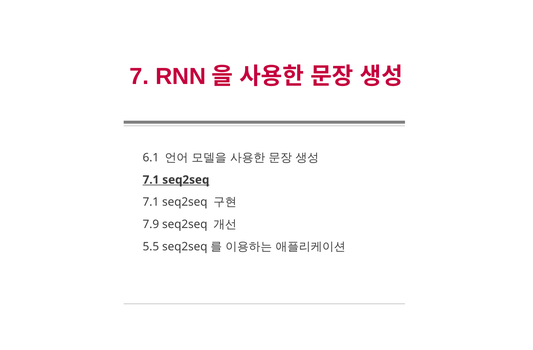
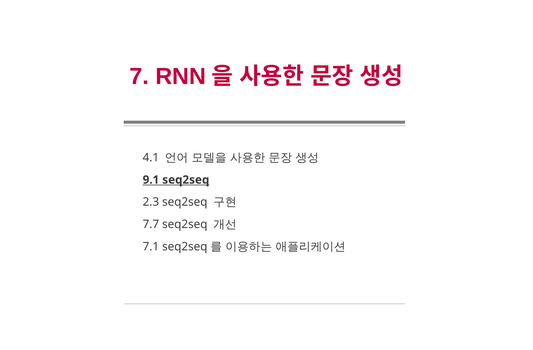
6.1: 6.1 -> 4.1 (151, 158)
7.1: 7.1 -> 9.1 (151, 180)
7.1: 7.1 -> 2.3 (151, 202)
7.9: 7.9 -> 7.7 (151, 224)
5.5: 5.5 -> 7.1 (151, 247)
